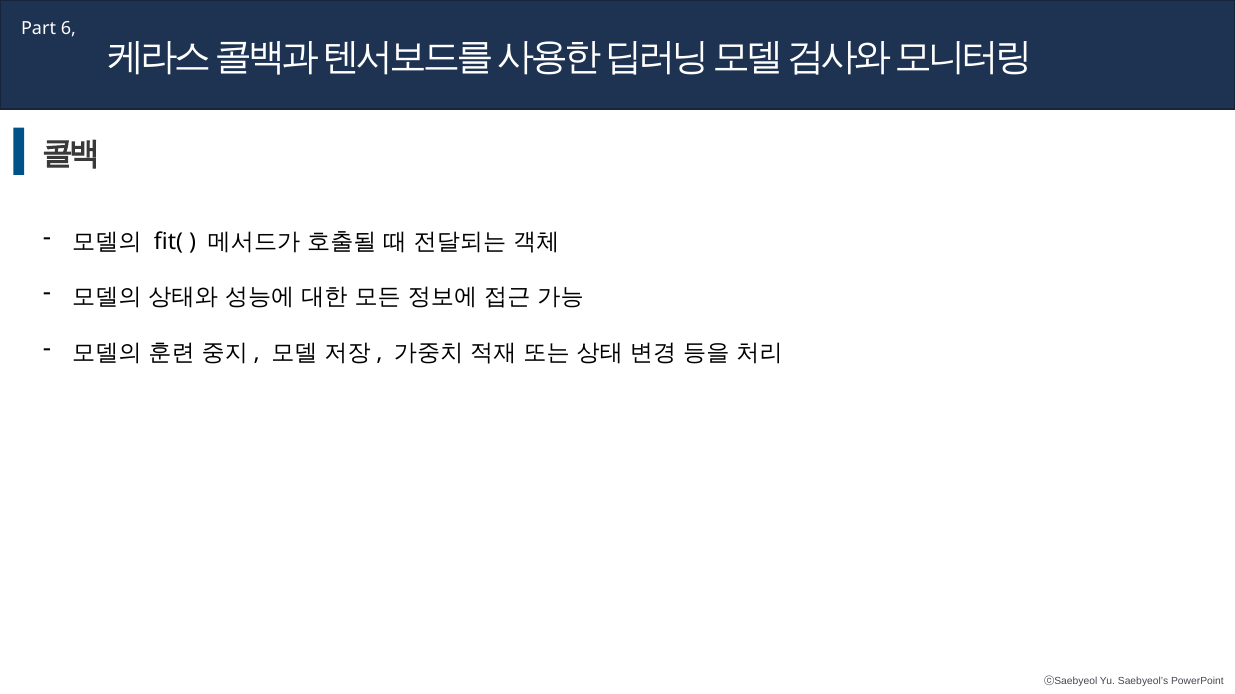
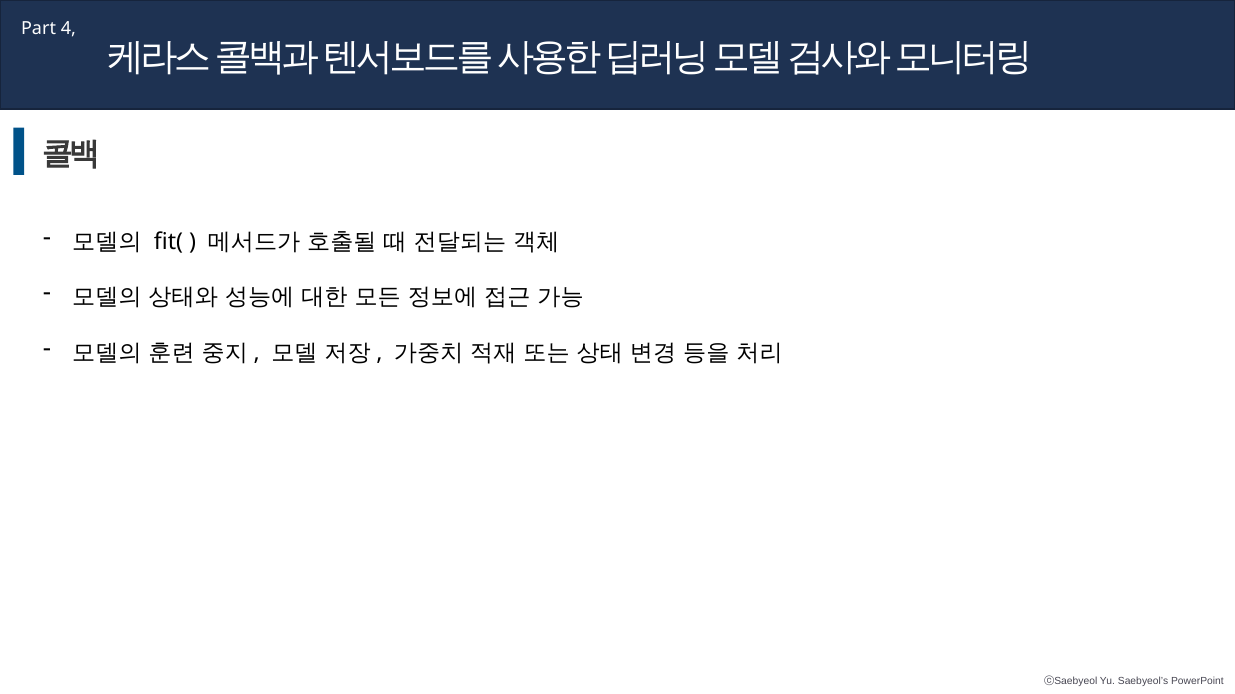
6: 6 -> 4 (68, 29)
